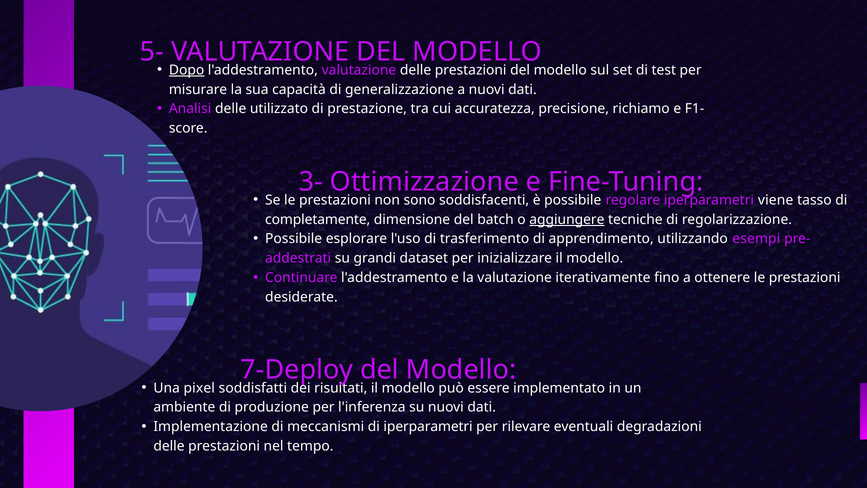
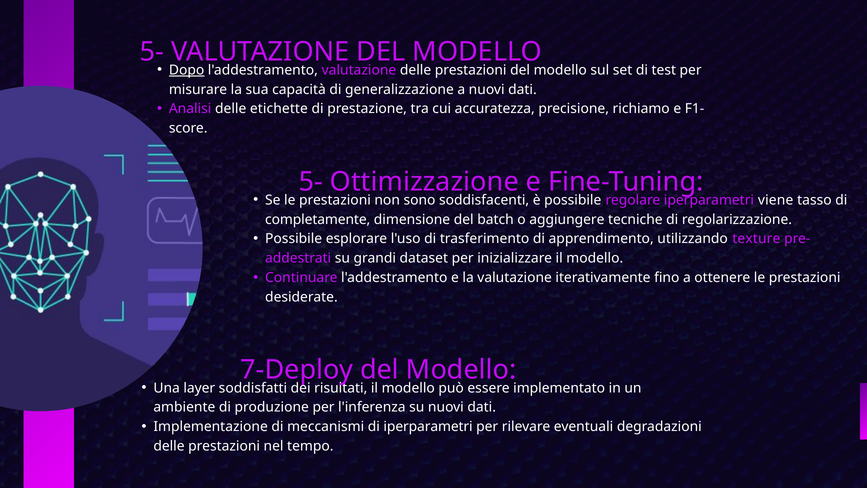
utilizzato: utilizzato -> etichette (279, 109)
3-: 3- -> 5- (311, 182)
aggiungere underline: present -> none (567, 219)
esempi: esempi -> texture (756, 239)
pixel: pixel -> layer (199, 388)
